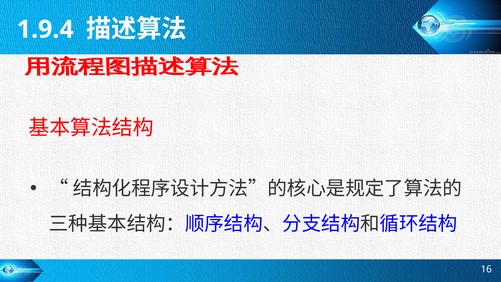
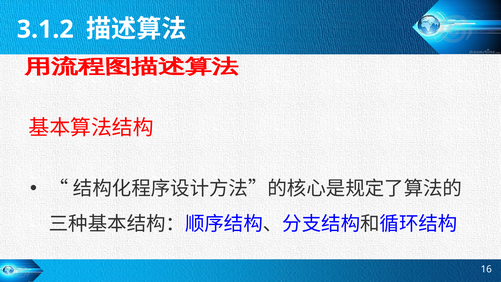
1.9.4: 1.9.4 -> 3.1.2 (45, 29)
